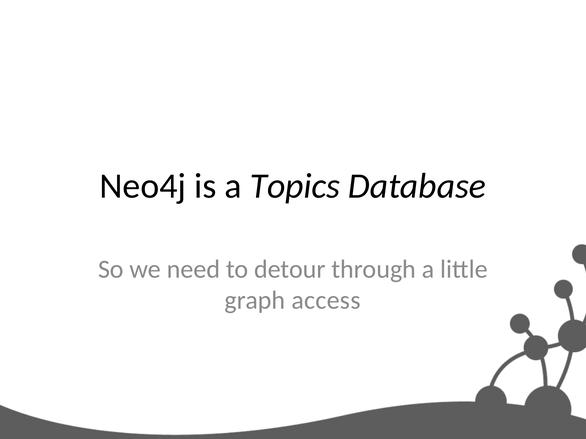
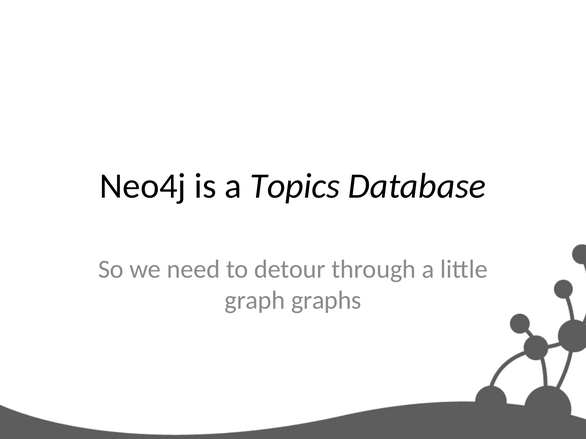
access: access -> graphs (326, 301)
